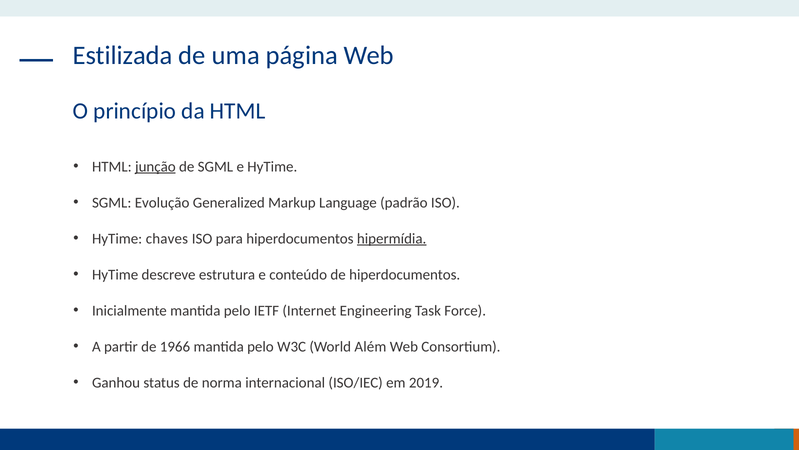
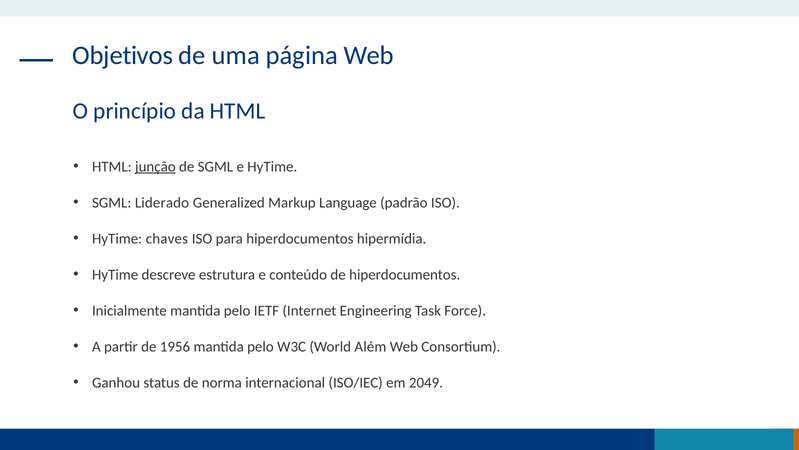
Estilizada: Estilizada -> Objetivos (123, 55)
Evolução: Evolução -> Liderado (162, 202)
hipermídia underline: present -> none (392, 238)
1966: 1966 -> 1956 (175, 346)
2019: 2019 -> 2049 (426, 382)
